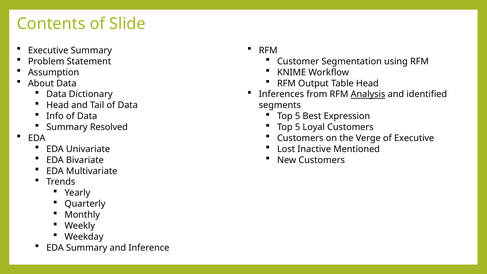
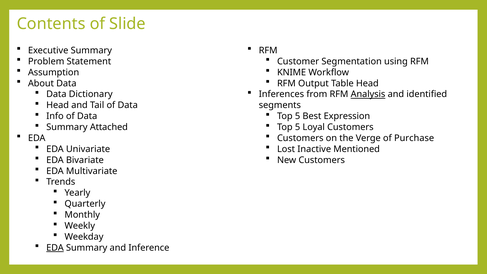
Resolved: Resolved -> Attached (109, 127)
of Executive: Executive -> Purchase (414, 138)
EDA underline: none -> present (55, 248)
